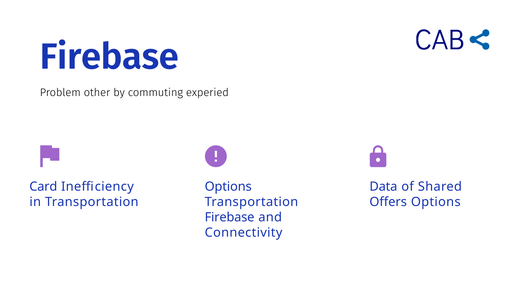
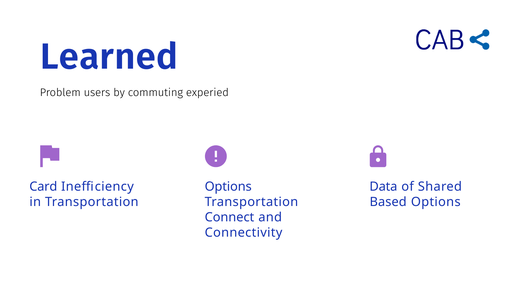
Firebase: Firebase -> Learned (109, 57)
other: other -> users (97, 92)
Offers: Offers -> Based (388, 202)
Firebase: Firebase -> Connect (229, 217)
